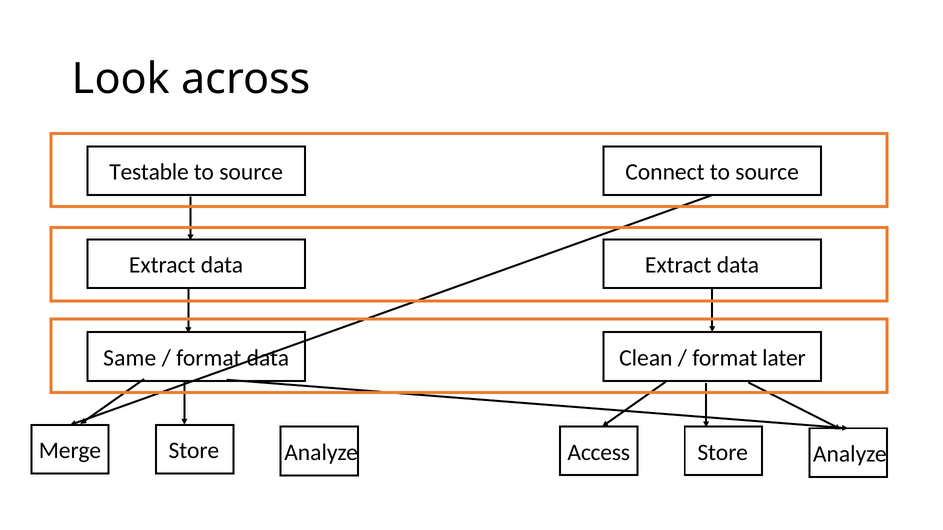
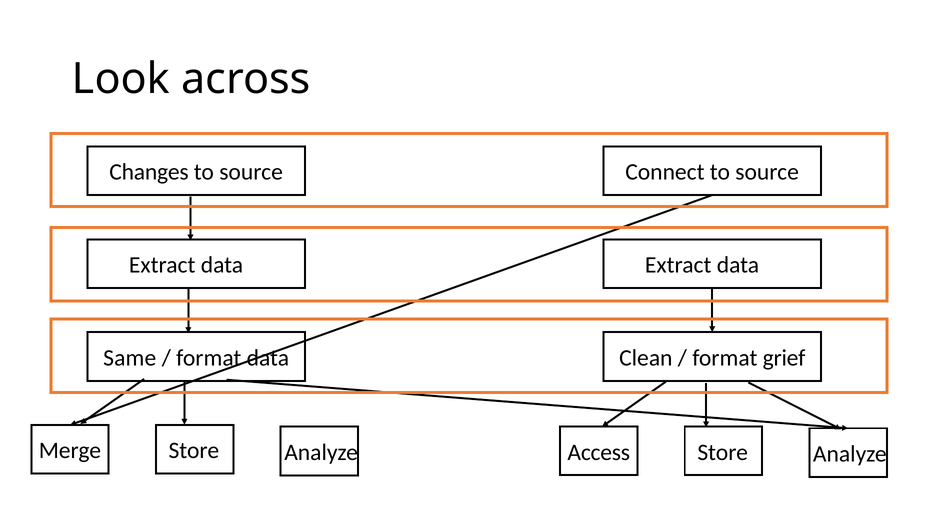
Testable: Testable -> Changes (149, 172)
later: later -> grief (784, 358)
